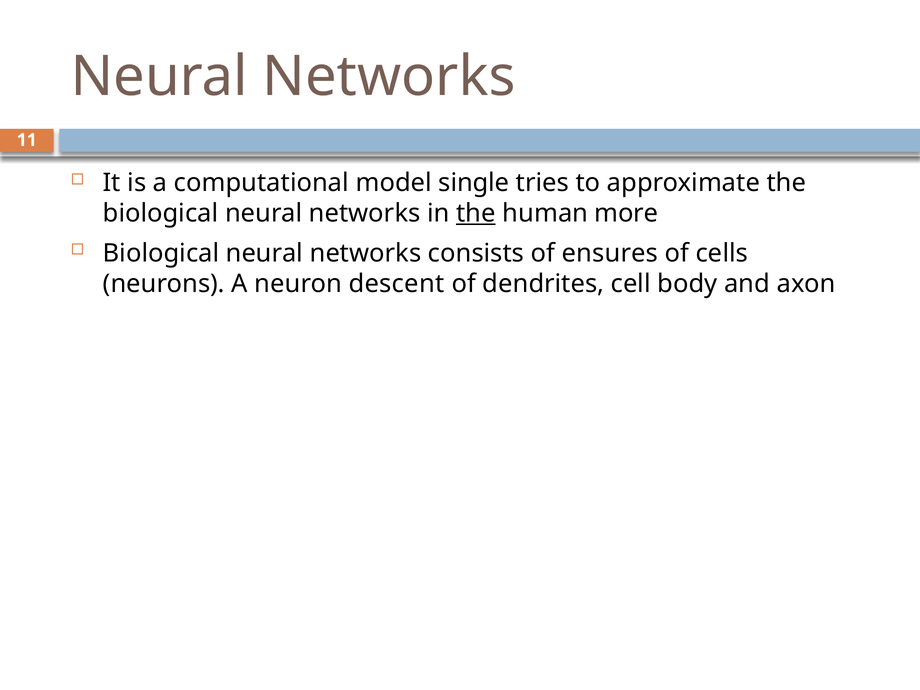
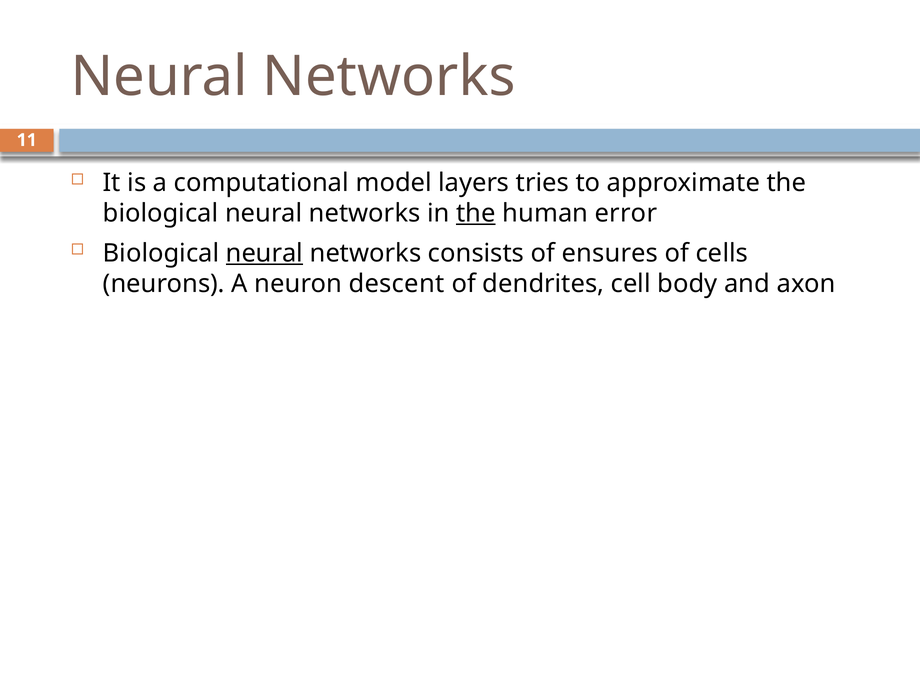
single: single -> layers (474, 183)
more: more -> error (626, 213)
neural underline: none -> present (264, 253)
